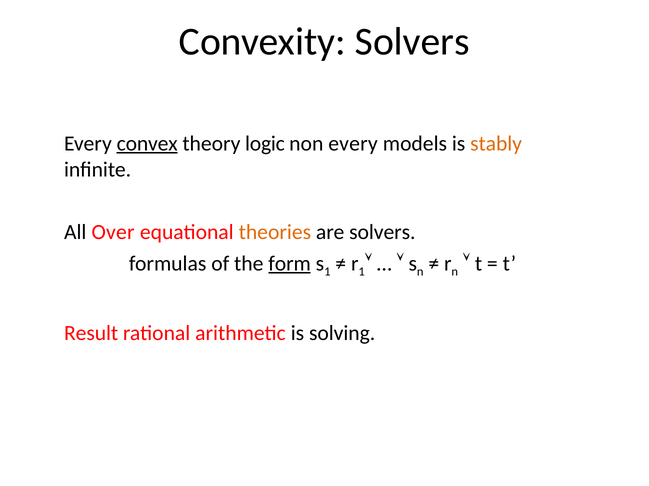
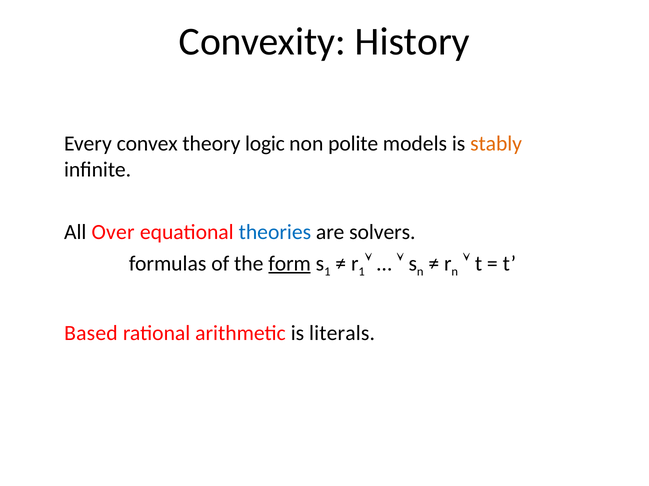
Convexity Solvers: Solvers -> History (412, 42)
convex underline: present -> none (147, 144)
non every: every -> polite (353, 144)
theories colour: orange -> blue (275, 232)
Result: Result -> Based (91, 334)
solving: solving -> literals (342, 334)
